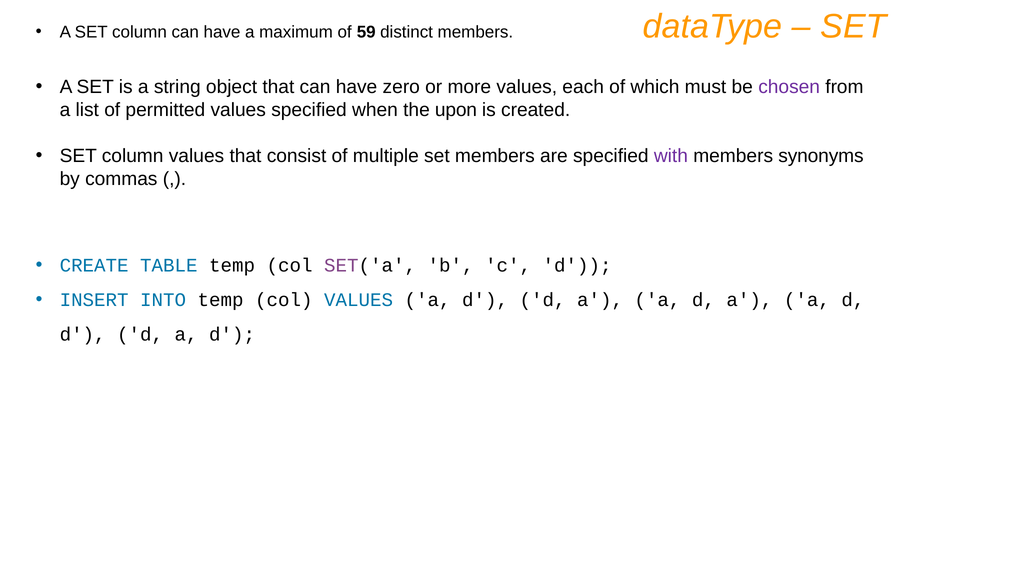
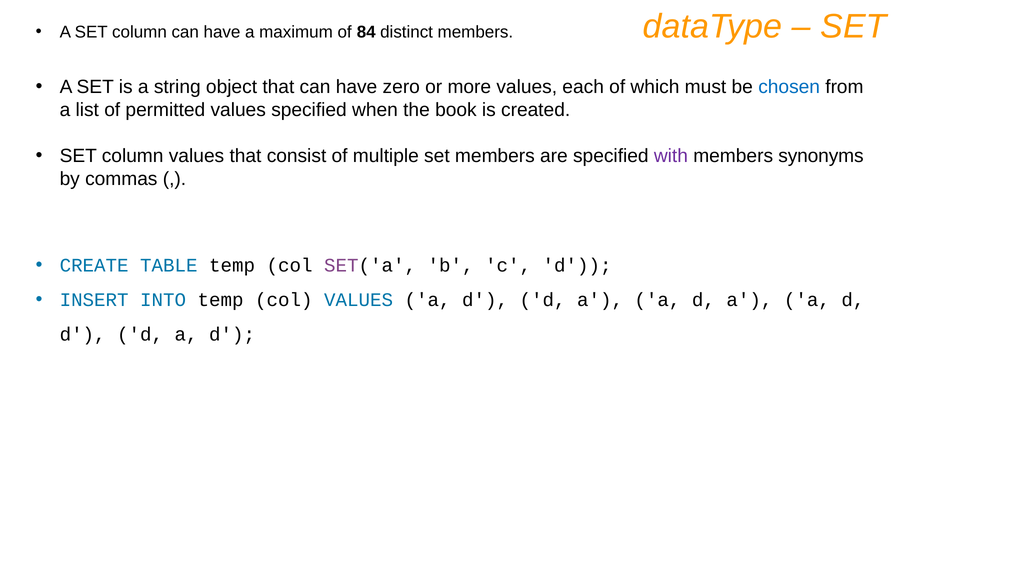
59: 59 -> 84 (366, 32)
chosen colour: purple -> blue (789, 87)
upon: upon -> book (456, 110)
